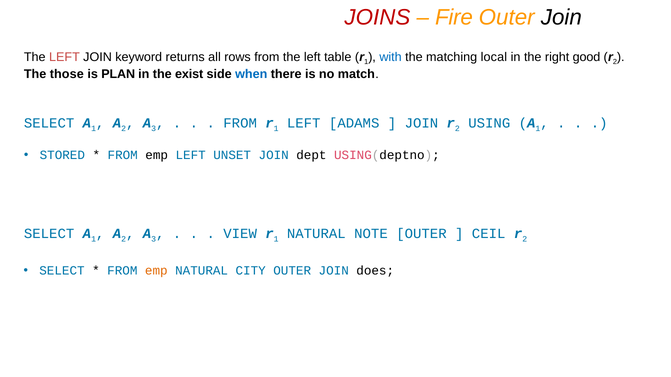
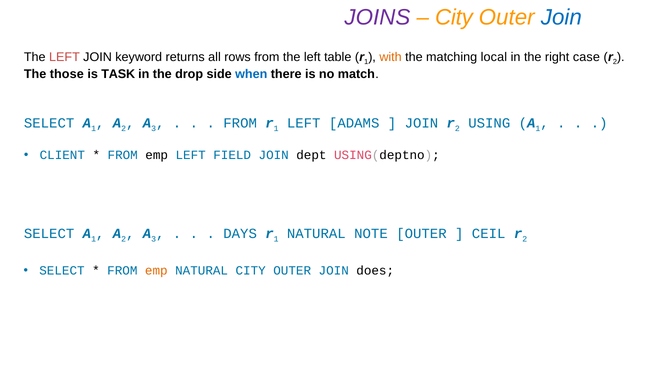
JOINS colour: red -> purple (377, 17)
Fire: Fire -> City (454, 17)
Join colour: black -> blue (561, 17)
with colour: blue -> orange (391, 57)
good: good -> case (586, 57)
PLAN: PLAN -> TASK (118, 74)
exist: exist -> drop (189, 74)
STORED: STORED -> CLIENT (62, 156)
UNSET: UNSET -> FIELD (232, 156)
VIEW: VIEW -> DAYS (240, 234)
